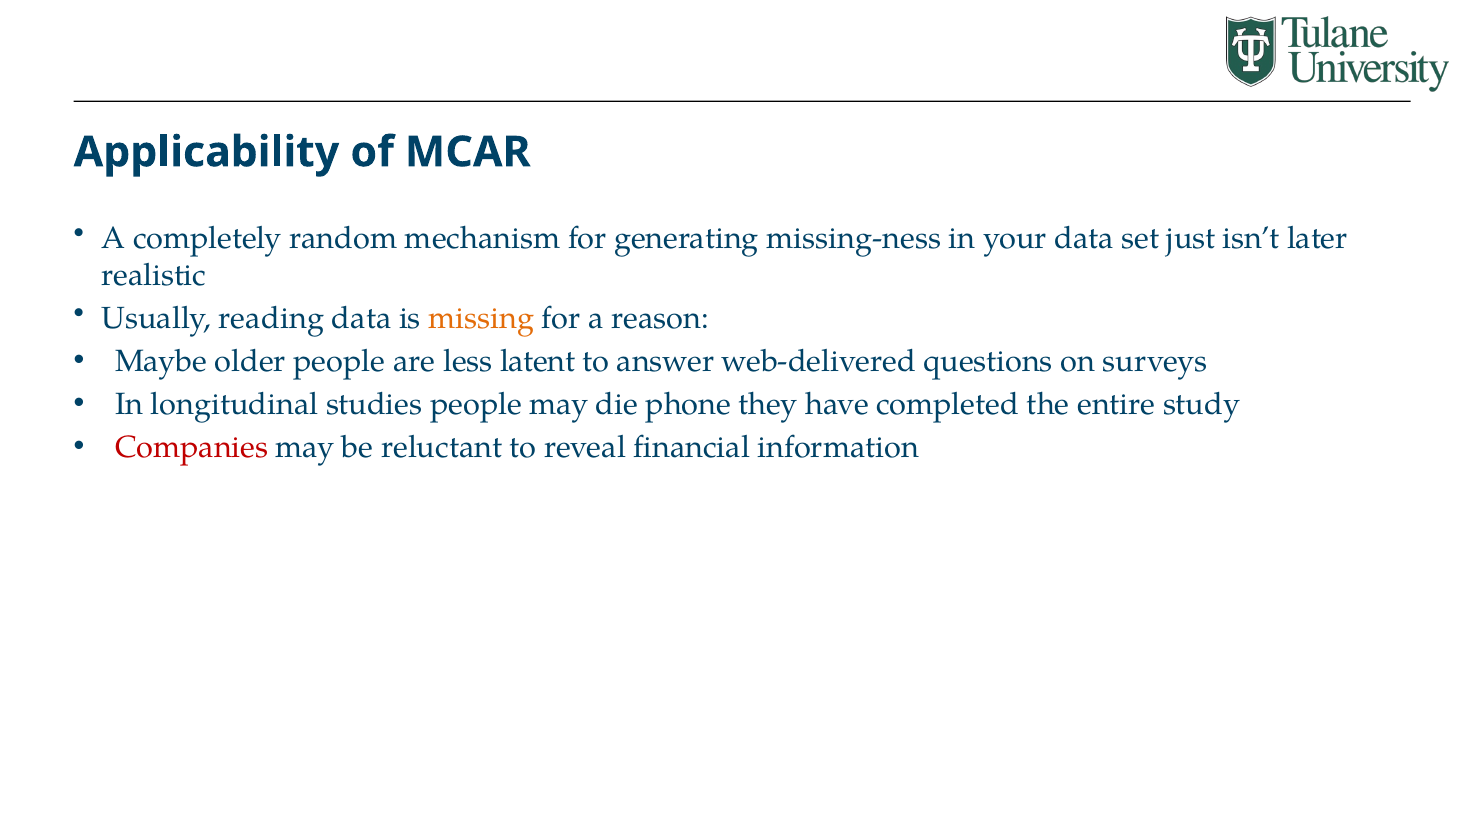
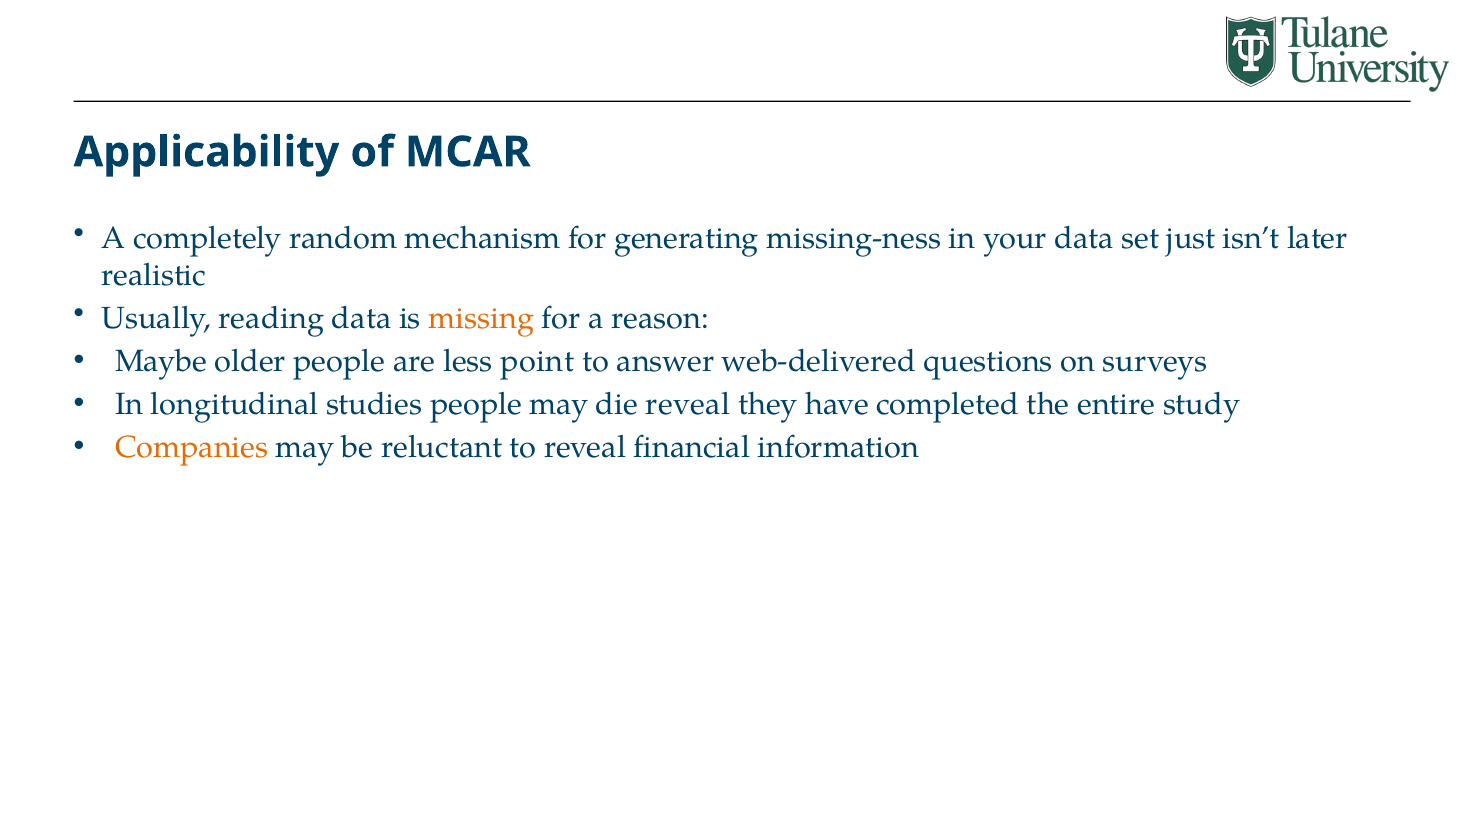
latent: latent -> point (538, 361)
die phone: phone -> reveal (688, 404)
Companies colour: red -> orange (192, 447)
